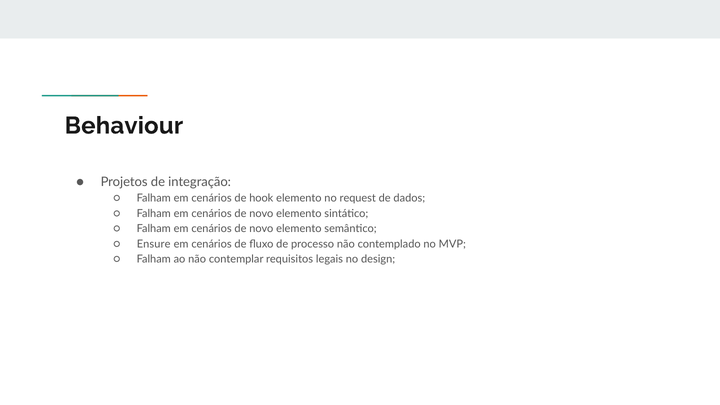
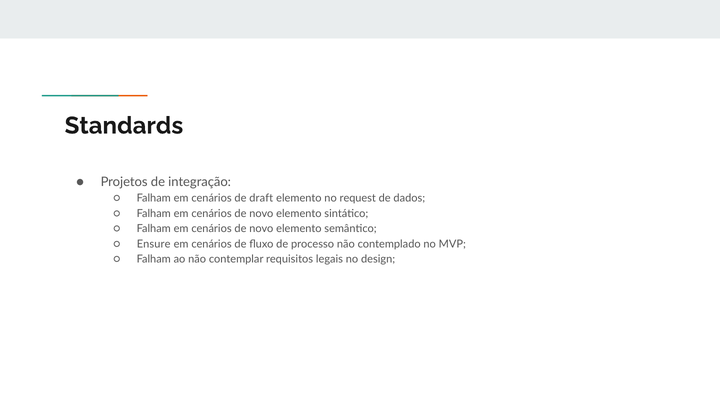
Behaviour: Behaviour -> Standards (124, 126)
hook: hook -> draft (261, 198)
